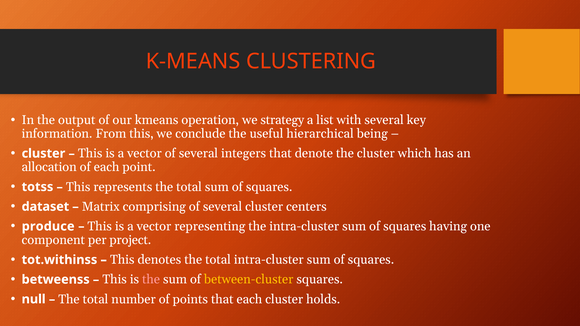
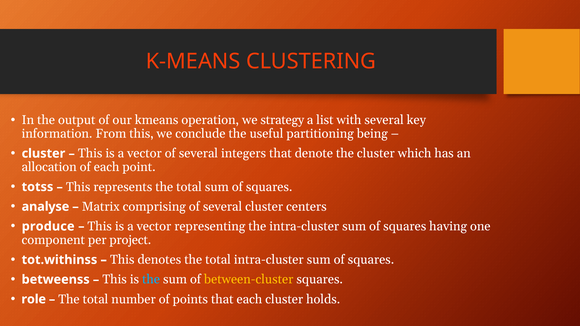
hierarchical: hierarchical -> partitioning (320, 134)
dataset: dataset -> analyse (45, 207)
the colour: pink -> light blue (151, 280)
null: null -> role (34, 299)
